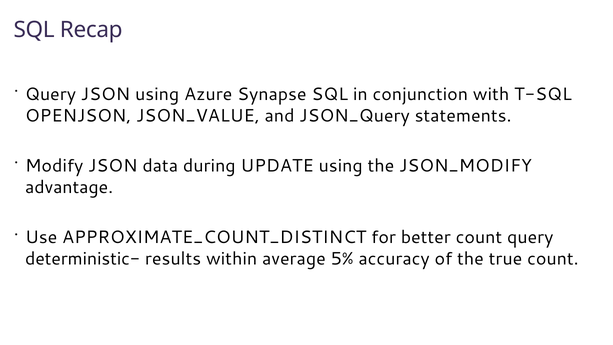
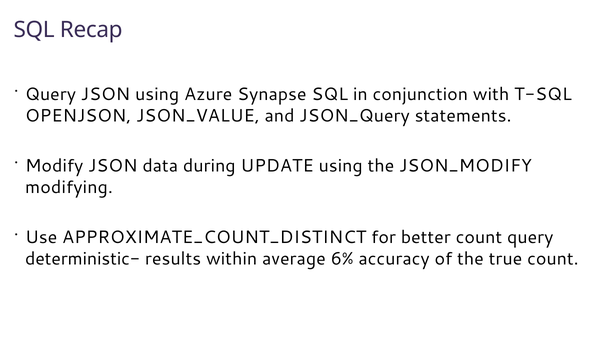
advantage: advantage -> modifying (69, 187)
5%: 5% -> 6% (342, 259)
